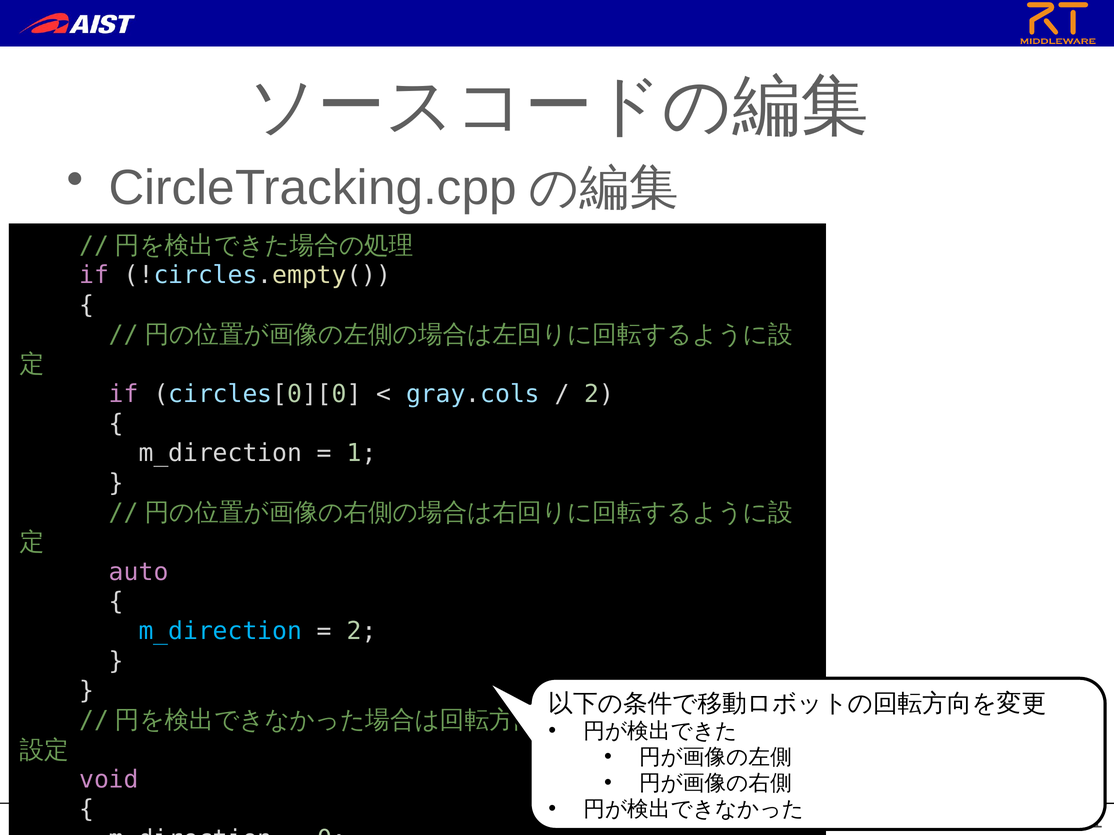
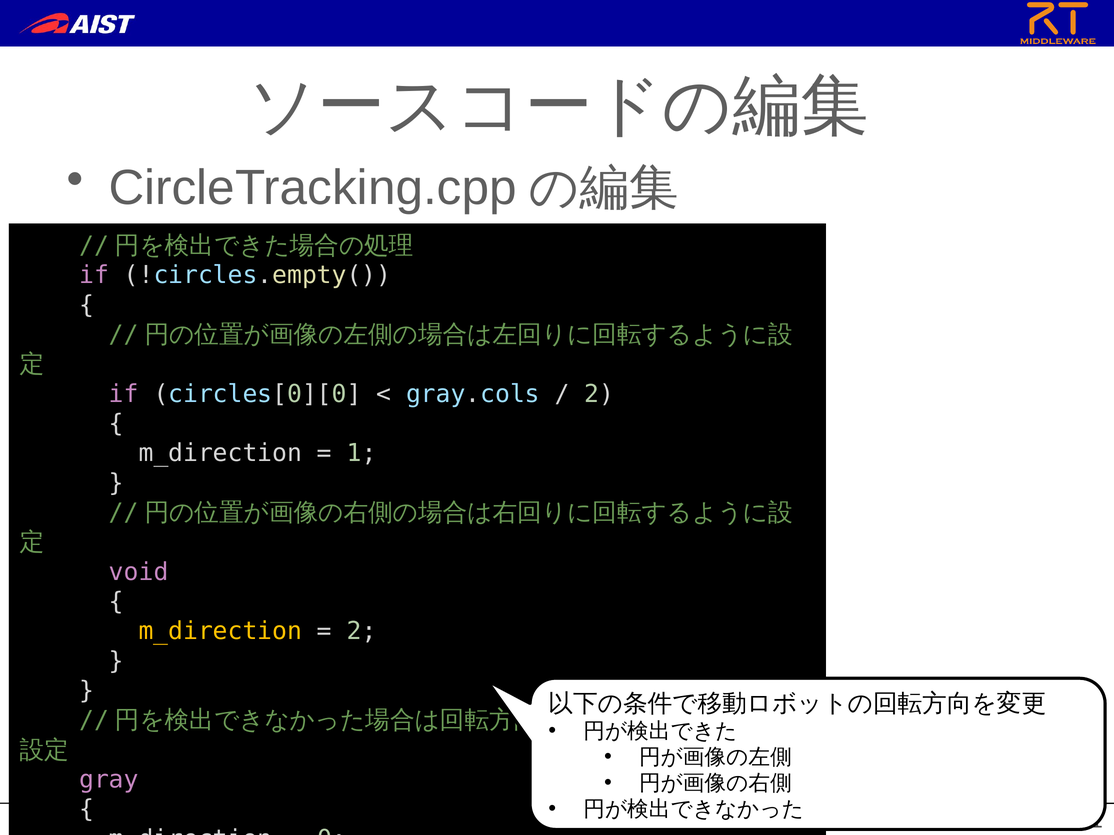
auto: auto -> void (139, 572)
m_direction colour: light blue -> yellow (220, 632)
void: void -> gray (109, 780)
